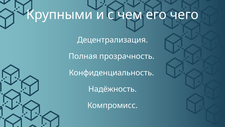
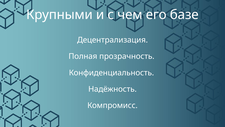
чего: чего -> базе (184, 15)
